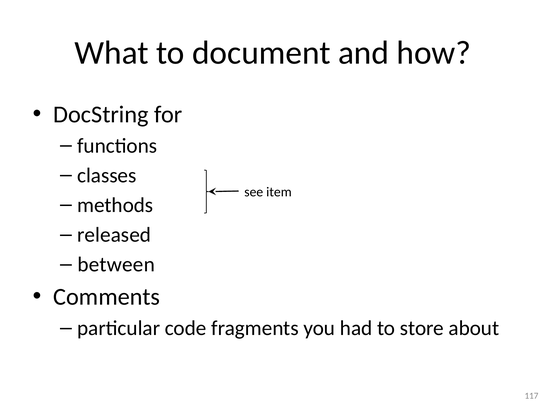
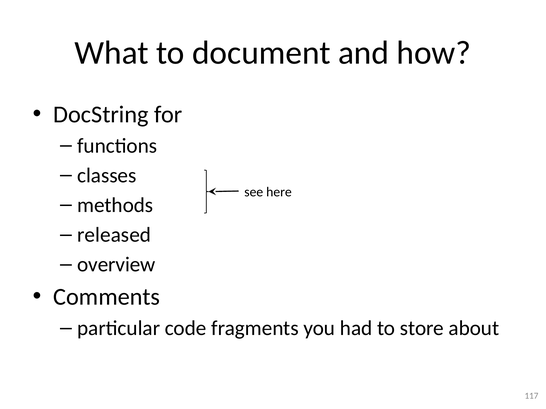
item: item -> here (279, 192)
between: between -> overview (116, 265)
